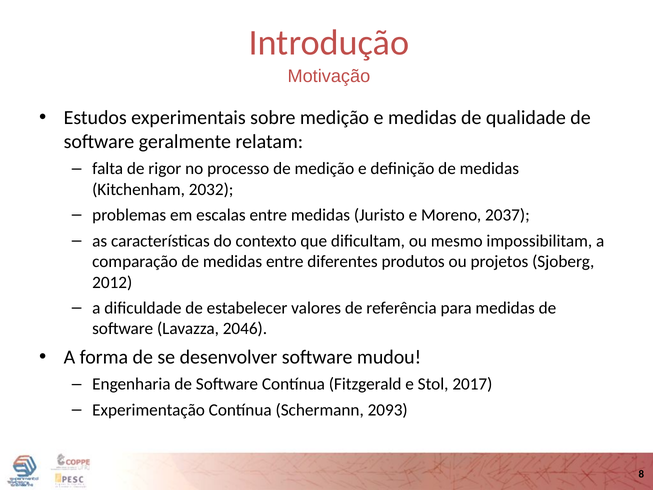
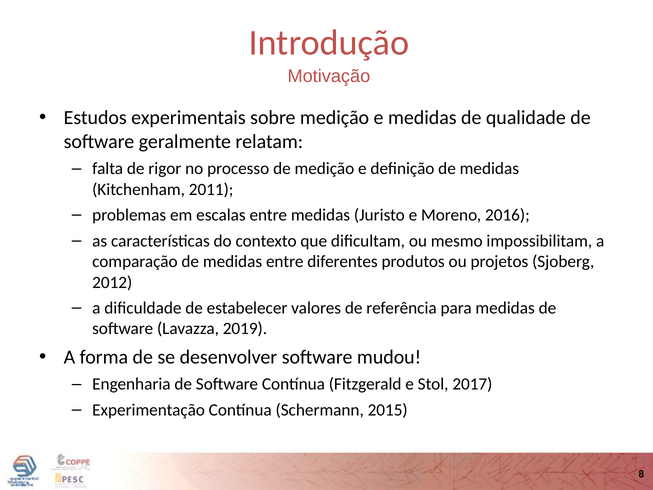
2032: 2032 -> 2011 (211, 189)
2037: 2037 -> 2016 (507, 215)
2046: 2046 -> 2019 (245, 329)
2093: 2093 -> 2015 (388, 410)
